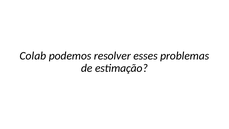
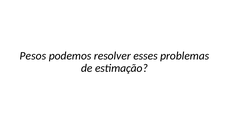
Colab: Colab -> Pesos (33, 56)
